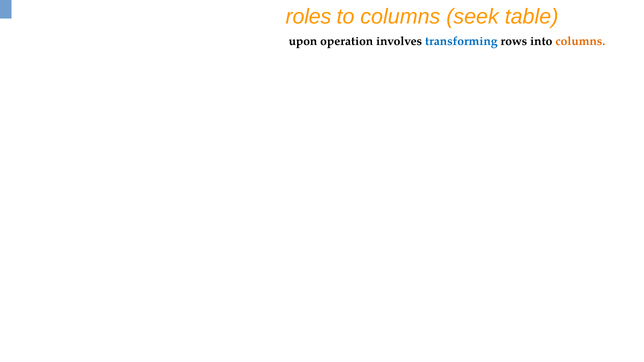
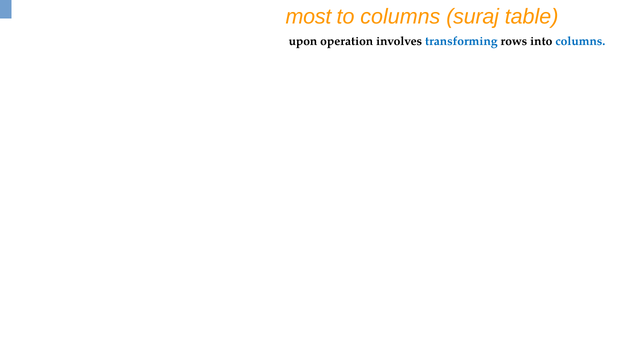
roles: roles -> most (308, 17)
seek: seek -> suraj (473, 17)
columns colour: orange -> blue (580, 41)
